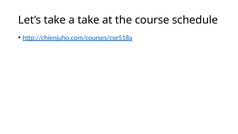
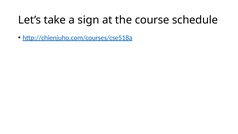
a take: take -> sign (88, 20)
